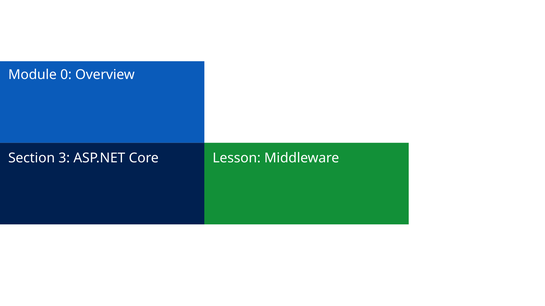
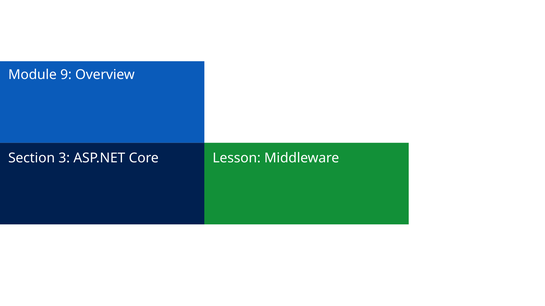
0: 0 -> 9 (66, 75)
